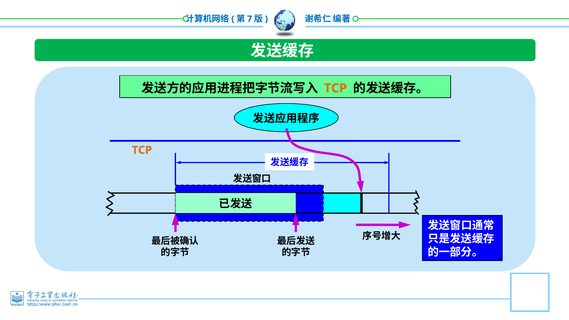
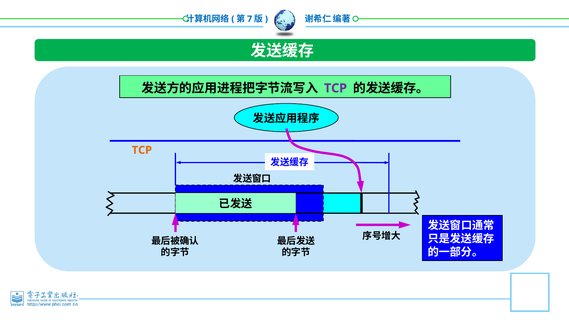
TCP colour: orange -> purple (335, 88)
